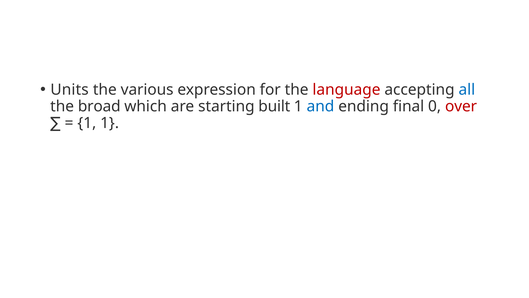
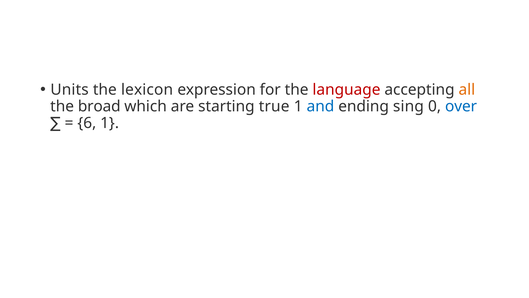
various: various -> lexicon (147, 89)
all colour: blue -> orange (467, 89)
built: built -> true (274, 106)
final: final -> sing (408, 106)
over colour: red -> blue (461, 106)
1: 1 -> 6 (87, 123)
